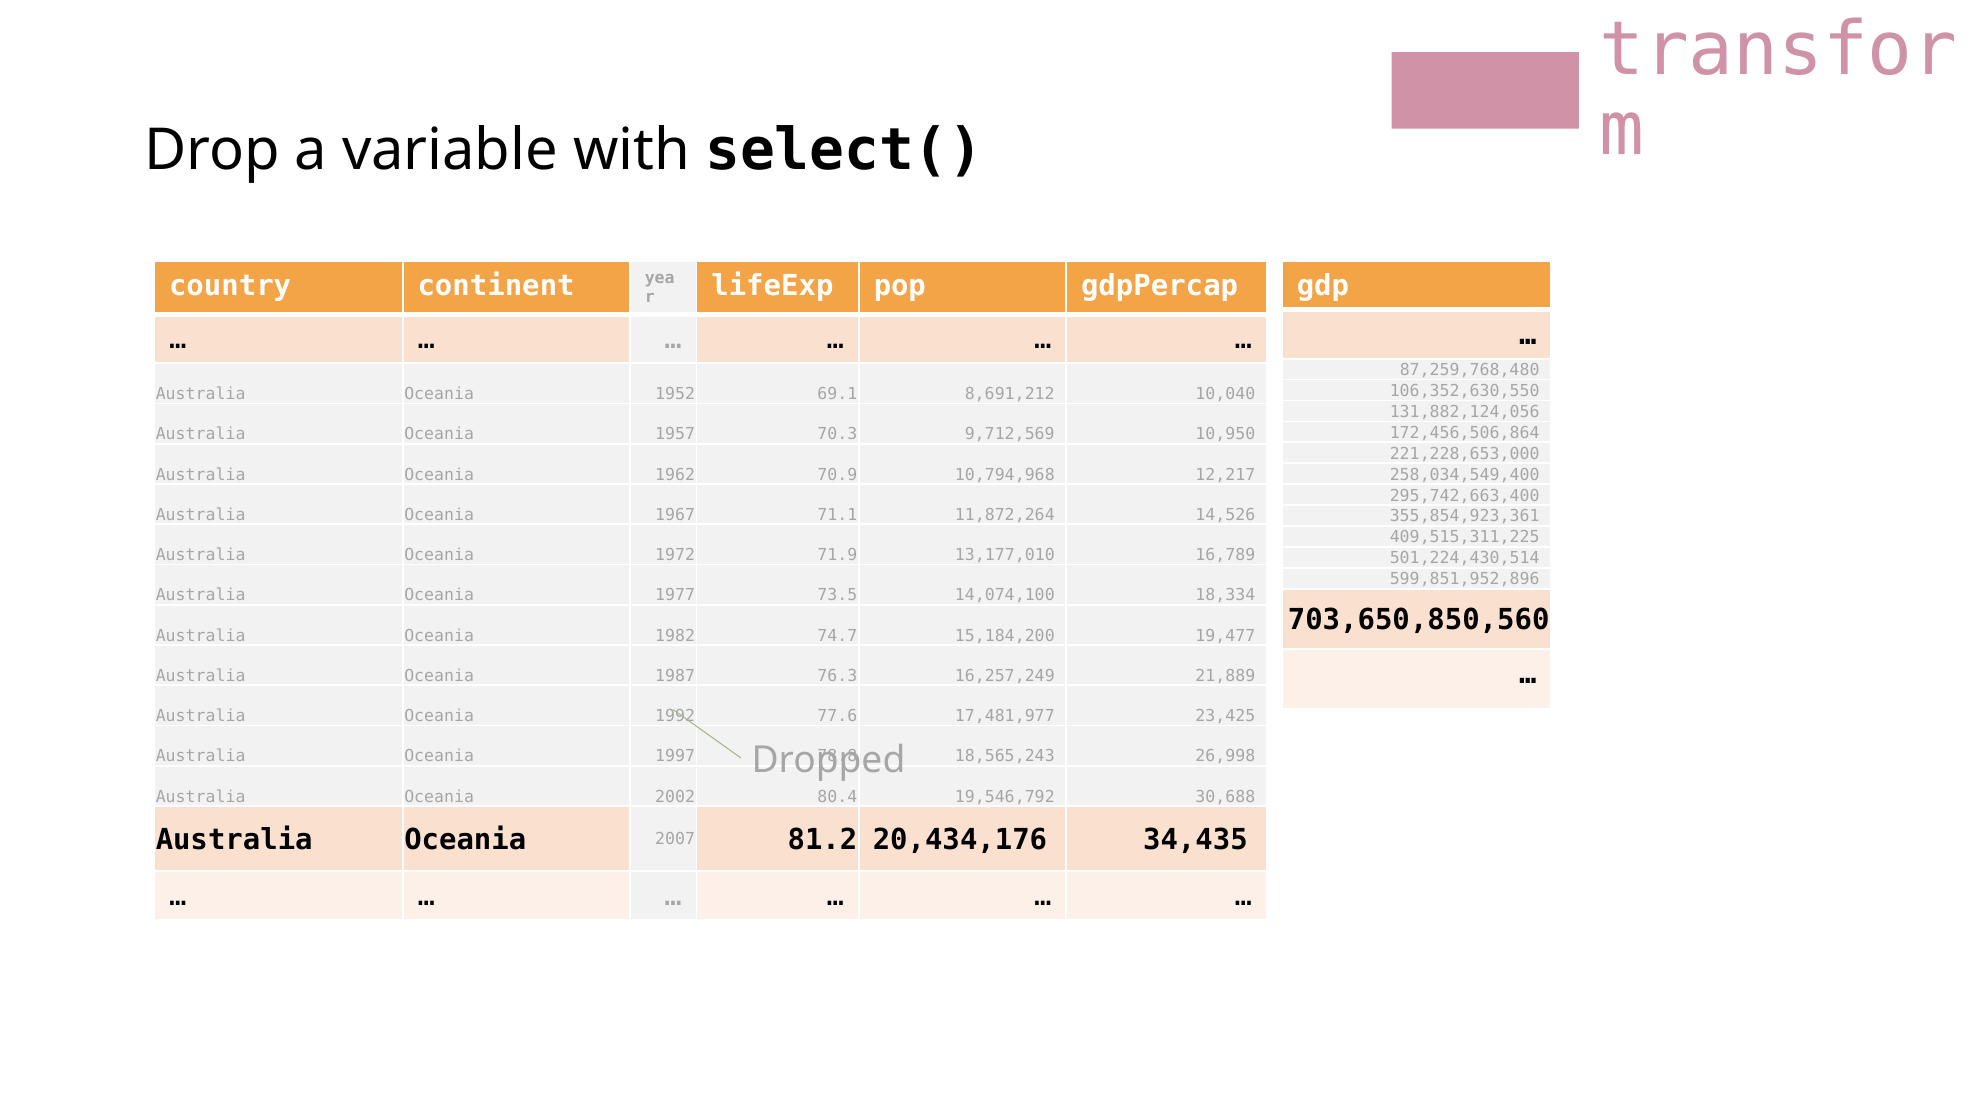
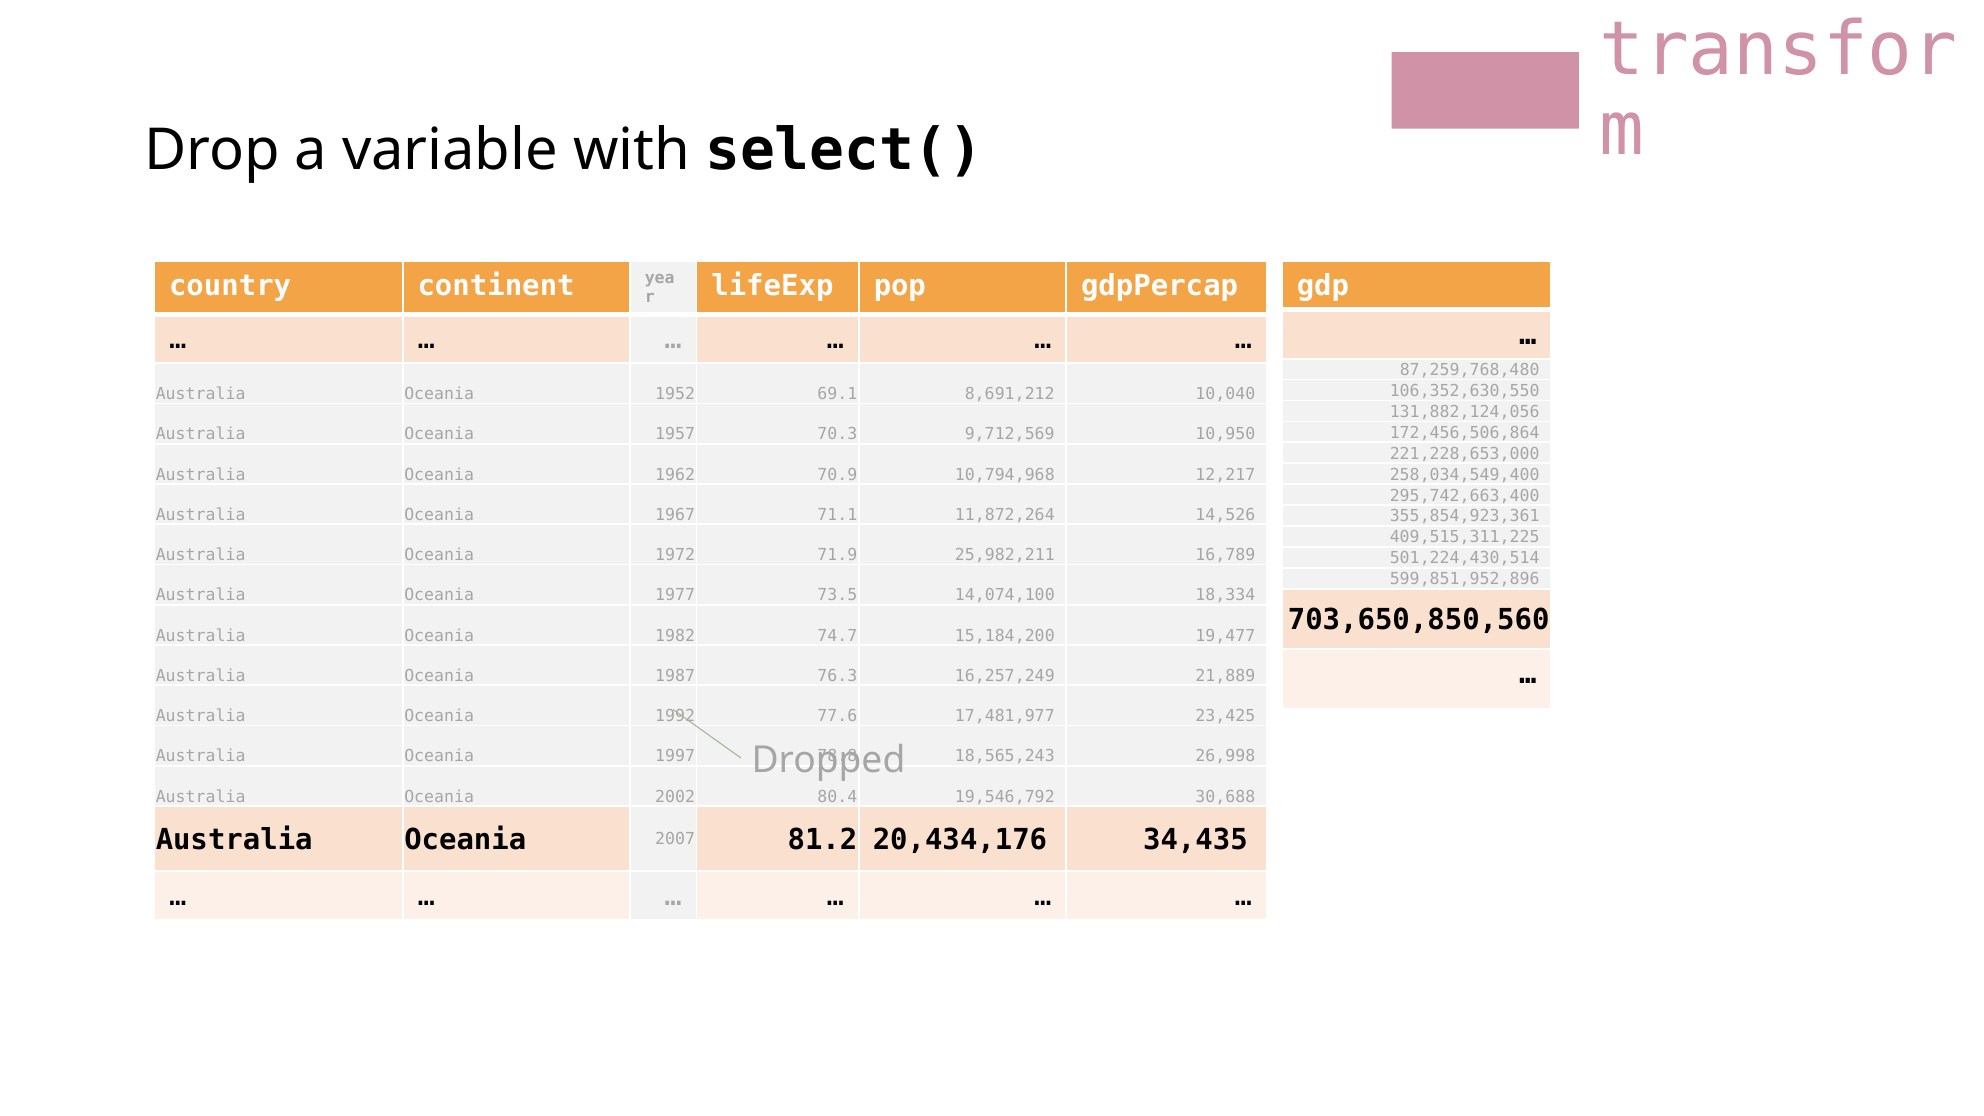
13,177,010: 13,177,010 -> 25,982,211 (1005, 555)
